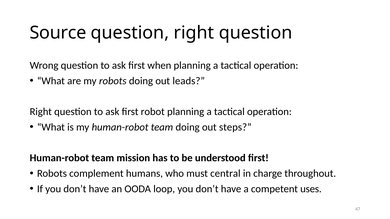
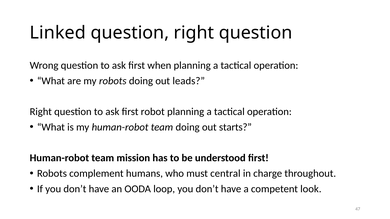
Source: Source -> Linked (58, 33)
steps: steps -> starts (235, 127)
uses: uses -> look (311, 189)
